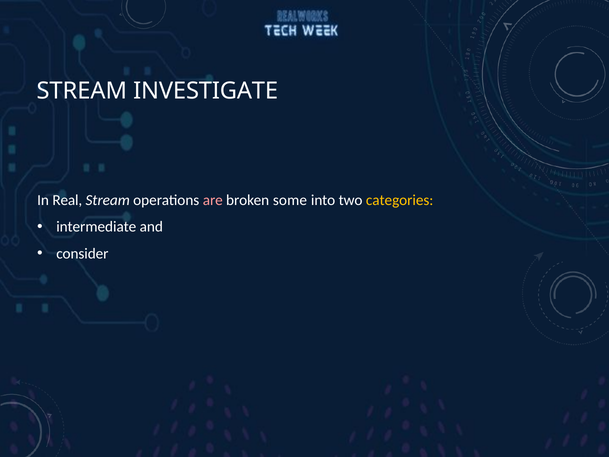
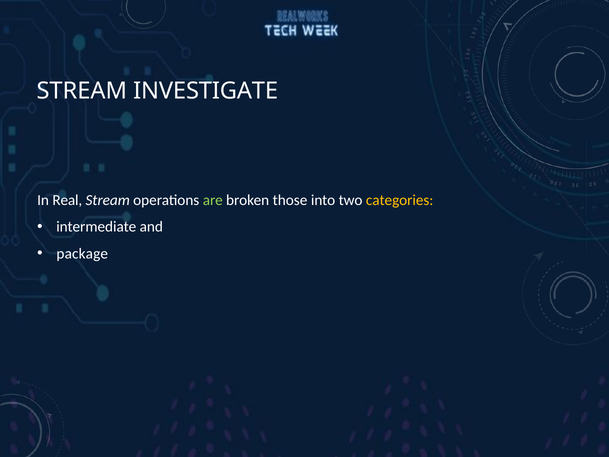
are colour: pink -> light green (213, 200)
some: some -> those (290, 200)
consider: consider -> package (82, 253)
